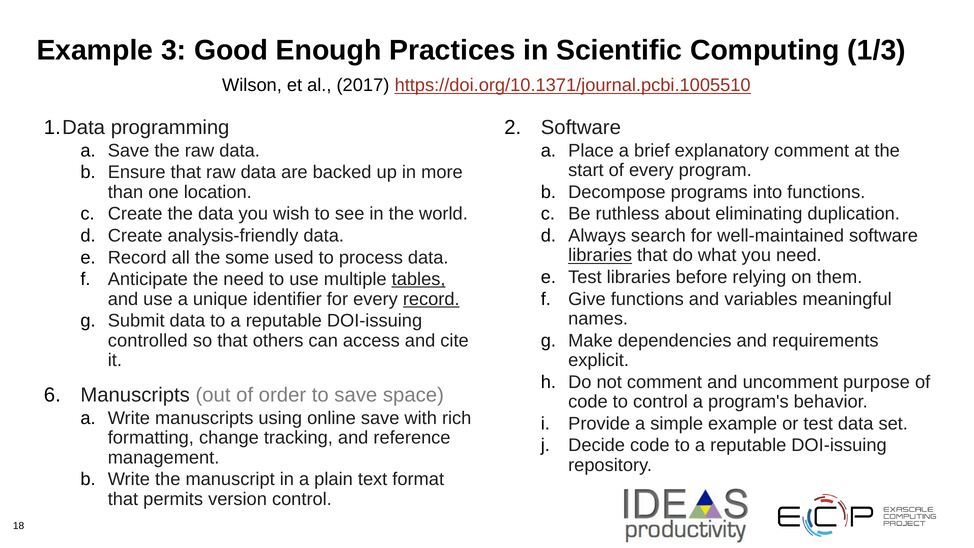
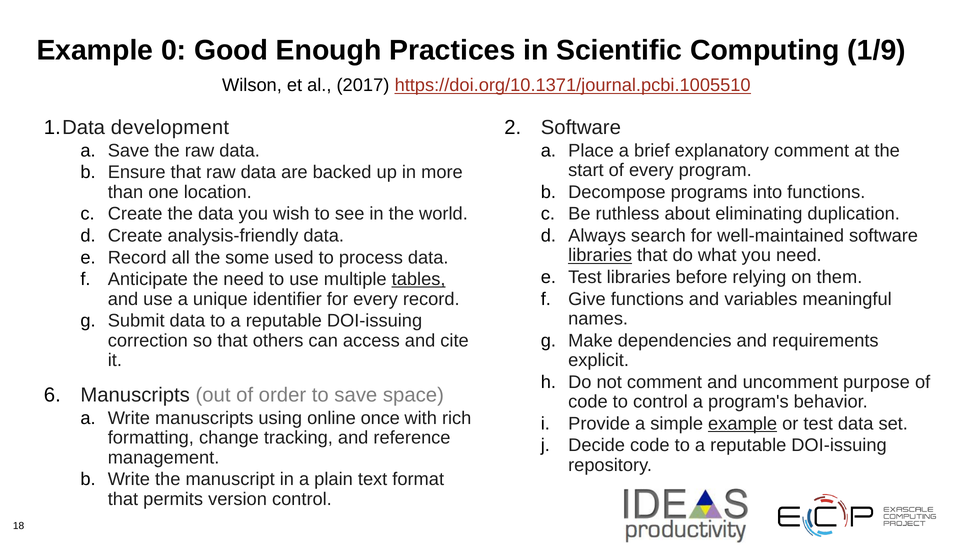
3: 3 -> 0 (174, 50)
1/3: 1/3 -> 1/9 (877, 50)
programming: programming -> development (170, 128)
record underline: present -> none (431, 299)
controlled: controlled -> correction (148, 341)
online save: save -> once (380, 418)
example underline: none -> present (743, 424)
